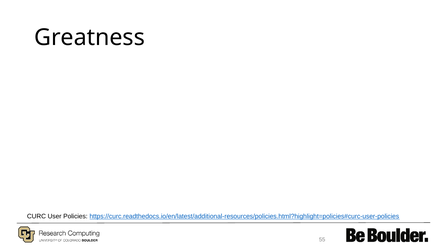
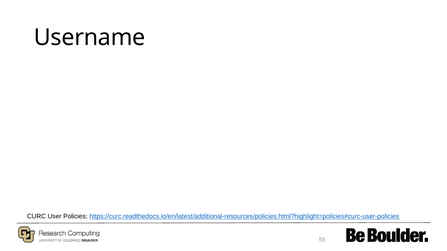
Greatness: Greatness -> Username (90, 38)
